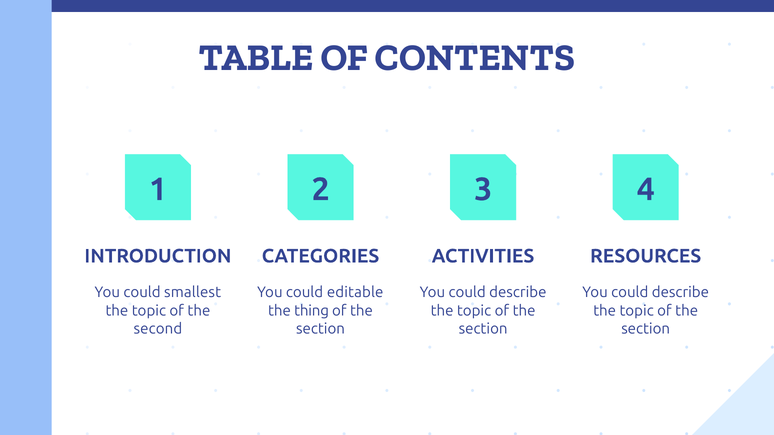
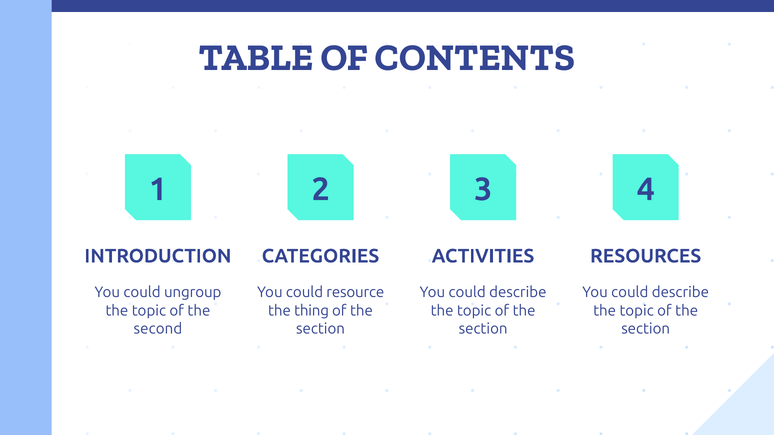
smallest: smallest -> ungroup (193, 293)
editable: editable -> resource (355, 293)
